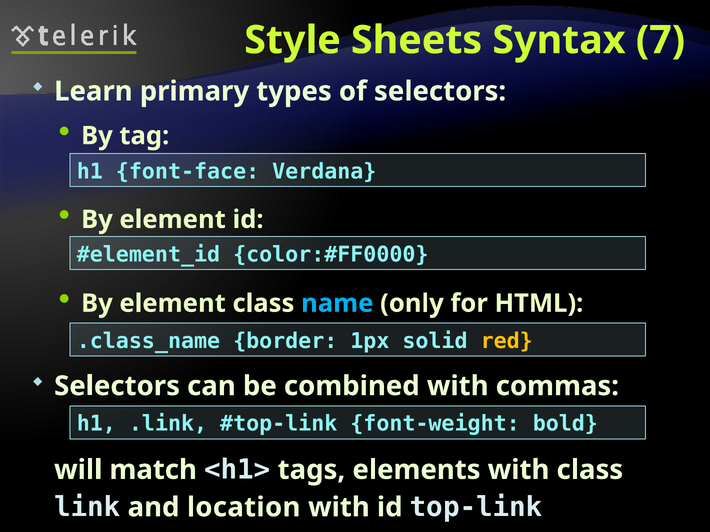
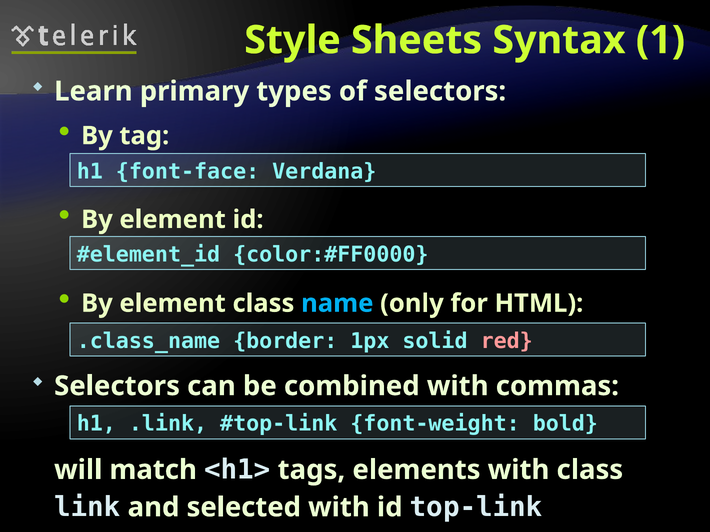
7: 7 -> 1 (660, 40)
red colour: yellow -> pink (507, 341)
location: location -> selected (244, 508)
